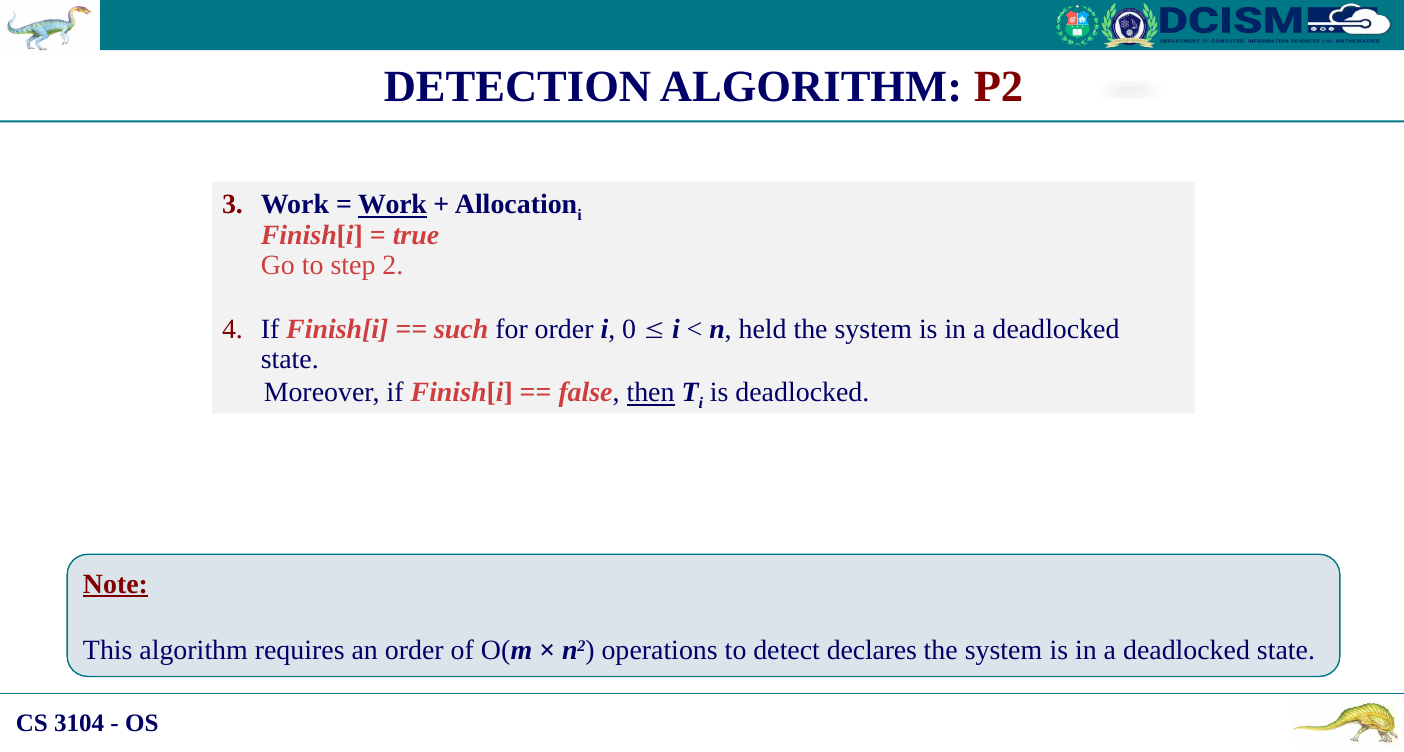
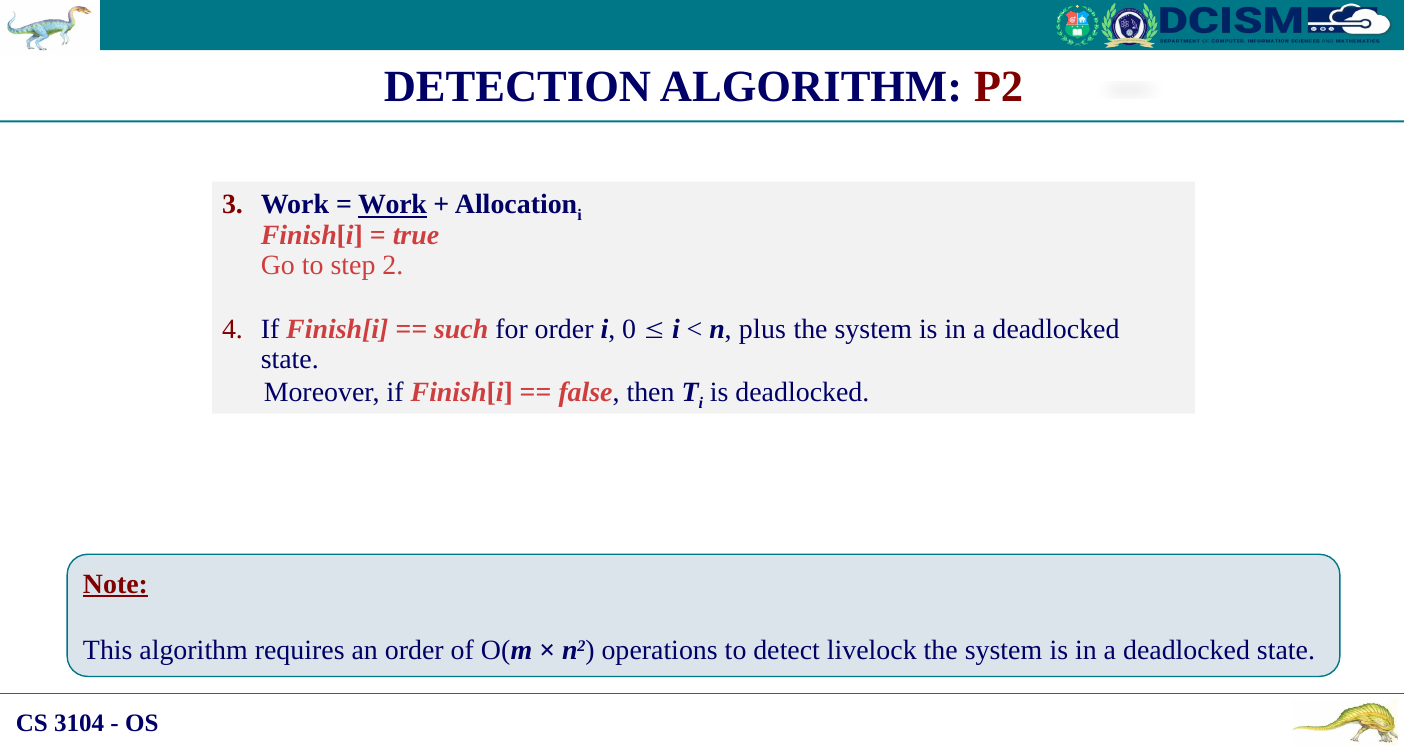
held: held -> plus (762, 329)
then underline: present -> none (651, 393)
declares: declares -> livelock (872, 651)
